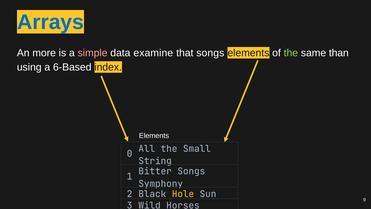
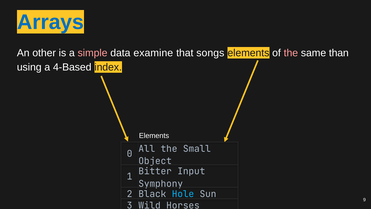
more: more -> other (44, 53)
the colour: light green -> pink (291, 53)
6-Based: 6-Based -> 4-Based (72, 67)
String: String -> Object (155, 161)
Bitter Songs: Songs -> Input (191, 171)
Hole colour: yellow -> light blue (183, 194)
